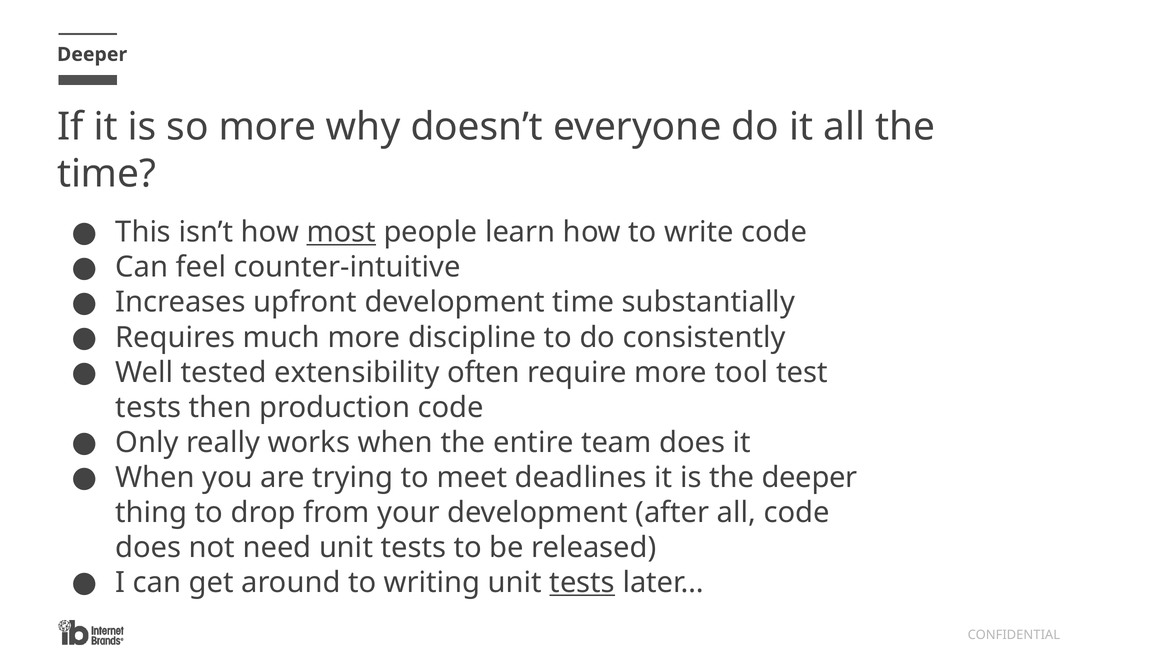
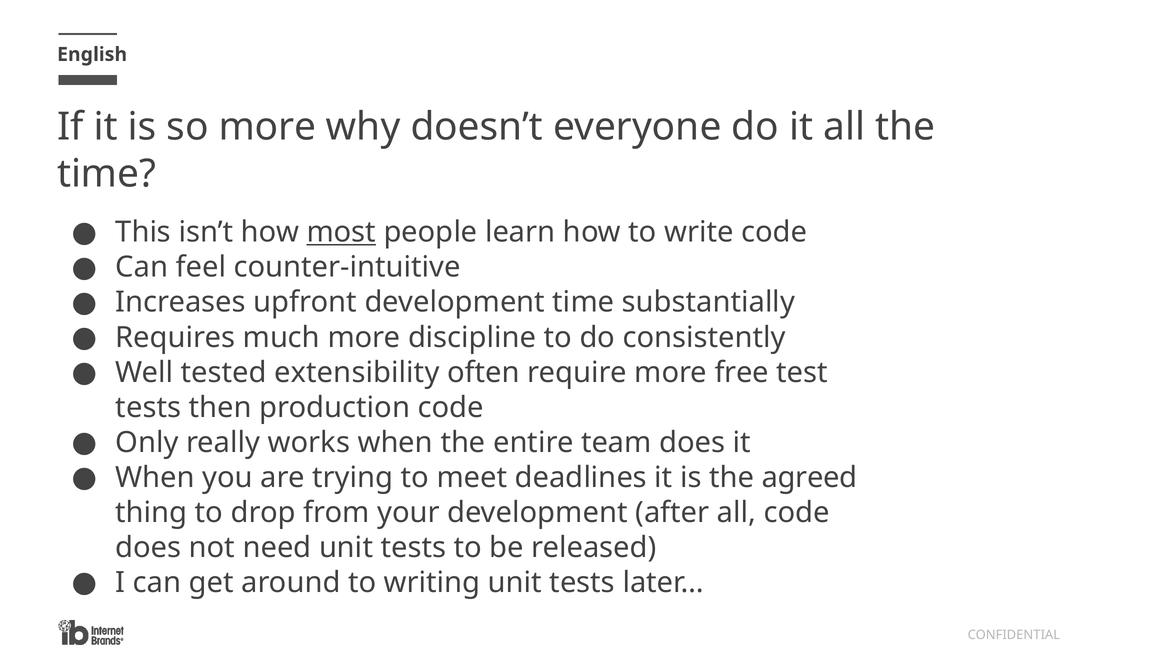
Deeper: Deeper -> English (92, 54)
tool: tool -> free (742, 372)
the deeper: deeper -> agreed (809, 477)
tests underline: present -> none (582, 582)
